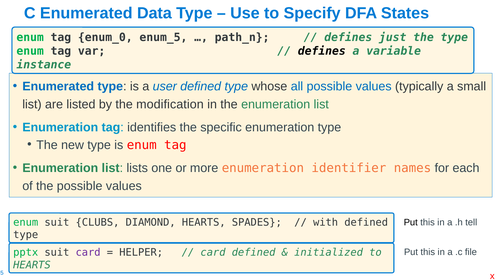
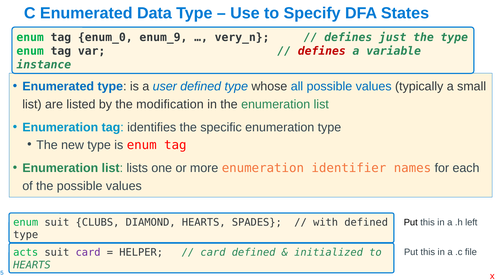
enum_5: enum_5 -> enum_9 (163, 37)
path_n: path_n -> very_n (242, 37)
defines colour: black -> red (322, 51)
tell: tell -> left (471, 222)
pptx: pptx -> acts (26, 252)
